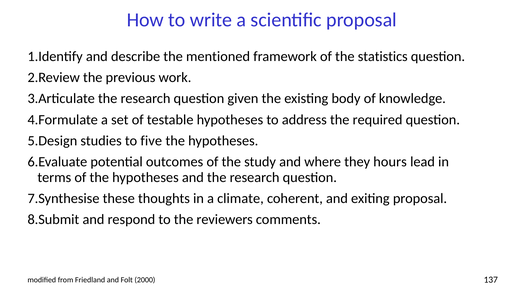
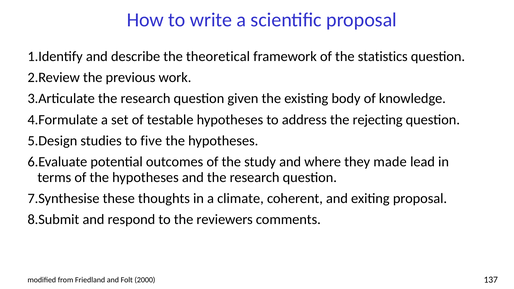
mentioned: mentioned -> theoretical (218, 56)
required: required -> rejecting (378, 120)
hours: hours -> made (390, 162)
